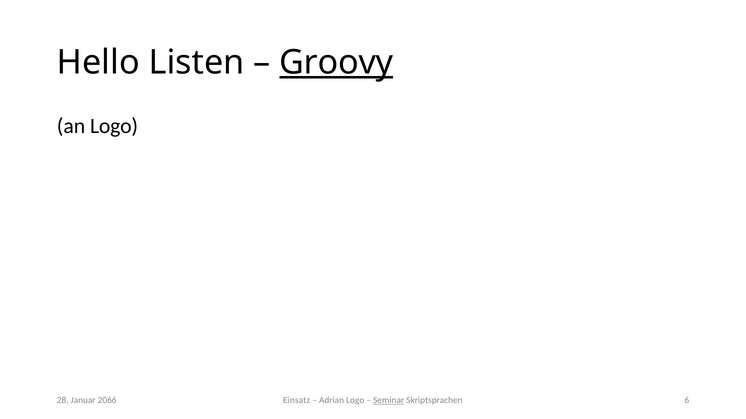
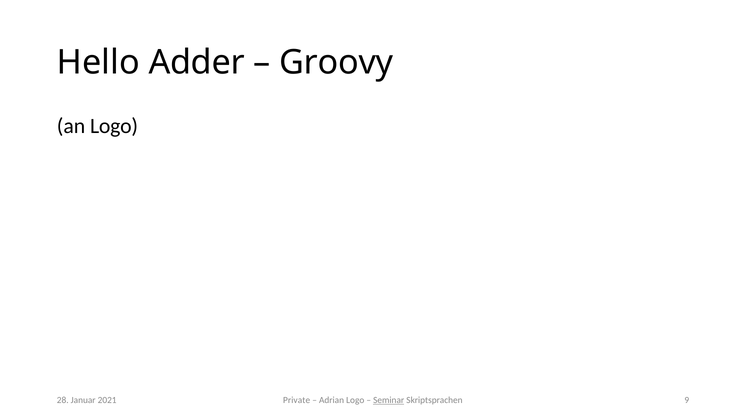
Listen: Listen -> Adder (197, 63)
Groovy underline: present -> none (336, 63)
Einsatz: Einsatz -> Private (297, 401)
6: 6 -> 9 (687, 401)
2066: 2066 -> 2021 (107, 401)
